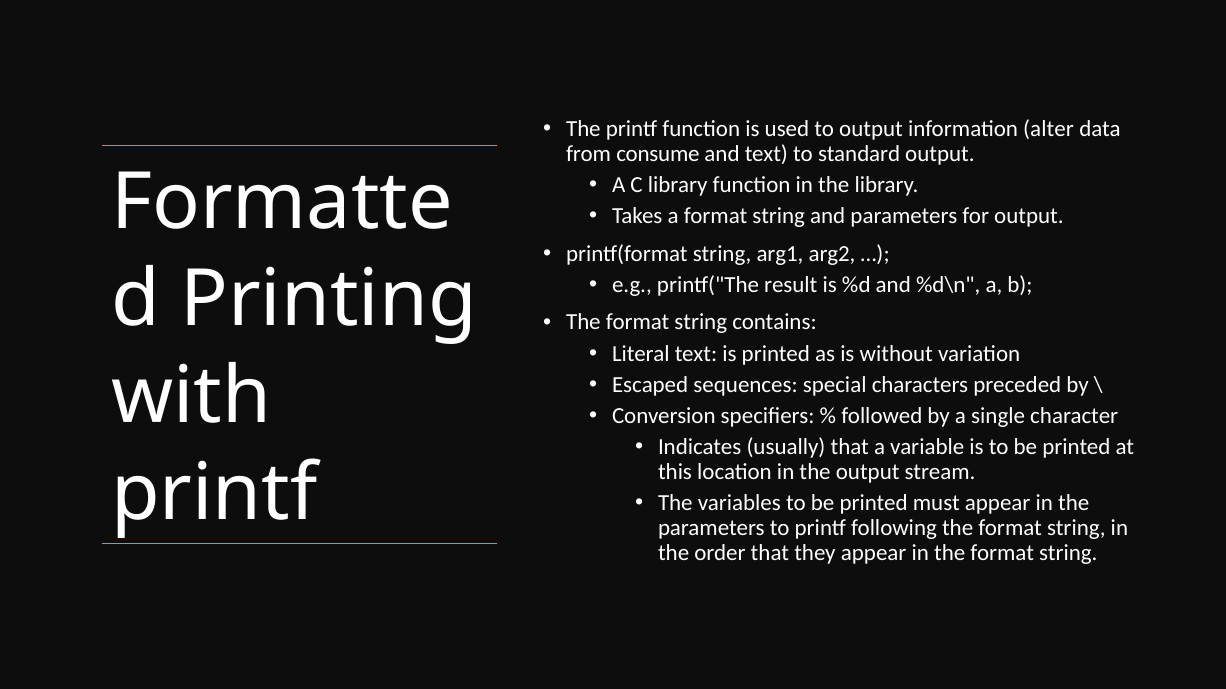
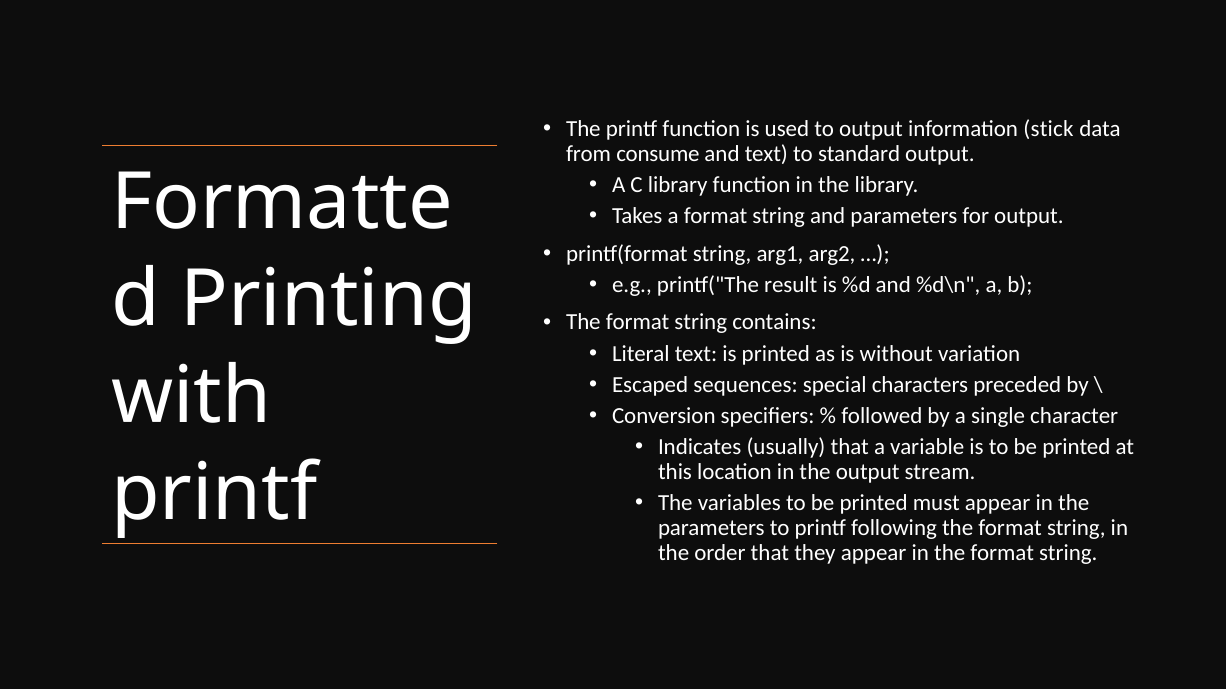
alter: alter -> stick (1048, 129)
